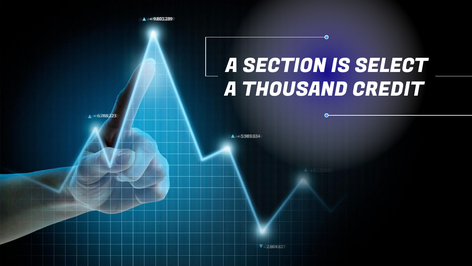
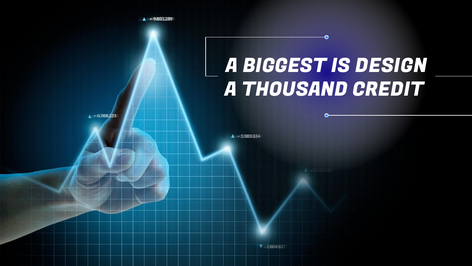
SECTION: SECTION -> BIGGEST (285, 66)
SELECT: SELECT -> DESIGN (391, 66)
